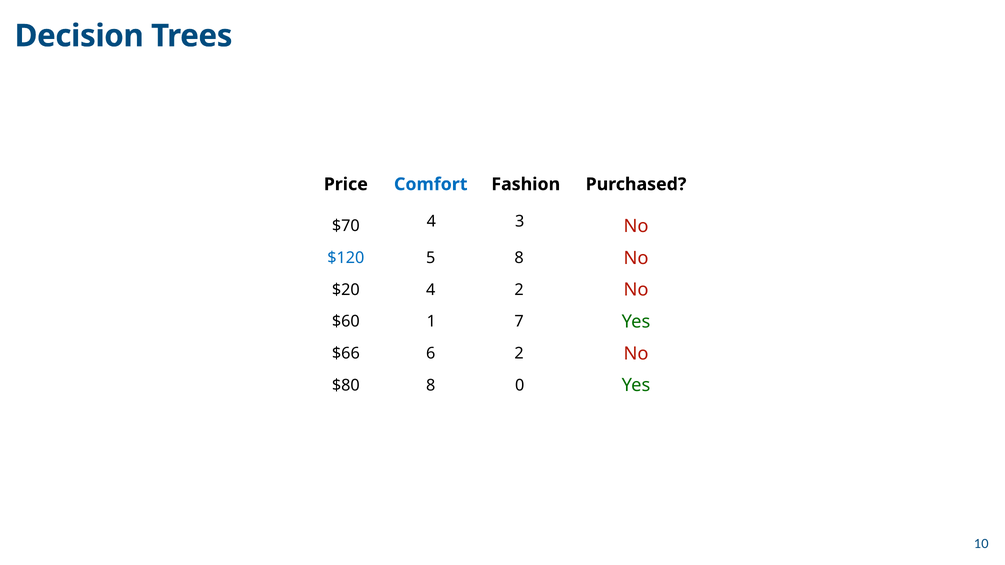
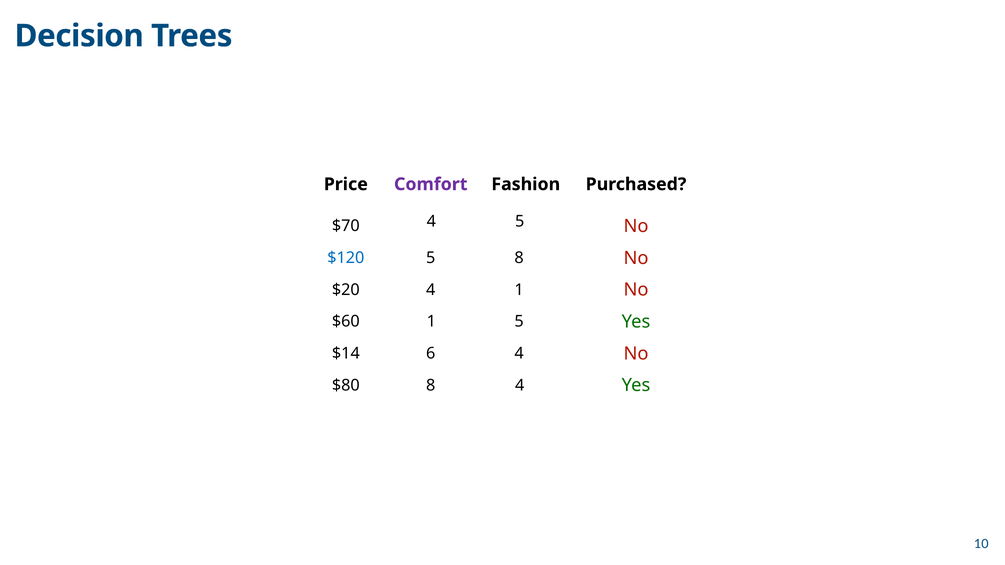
Comfort colour: blue -> purple (431, 184)
4 3: 3 -> 5 (520, 221)
4 2: 2 -> 1 (519, 290)
1 7: 7 -> 5 (519, 322)
$66: $66 -> $14 (346, 354)
6 2: 2 -> 4 (519, 354)
8 0: 0 -> 4 (520, 385)
